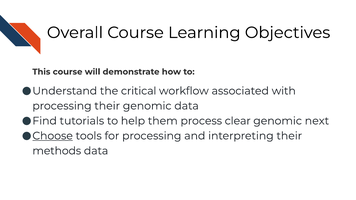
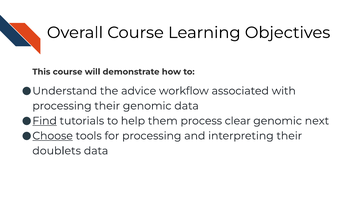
critical: critical -> advice (139, 91)
Find underline: none -> present (45, 121)
methods: methods -> doublets (57, 151)
